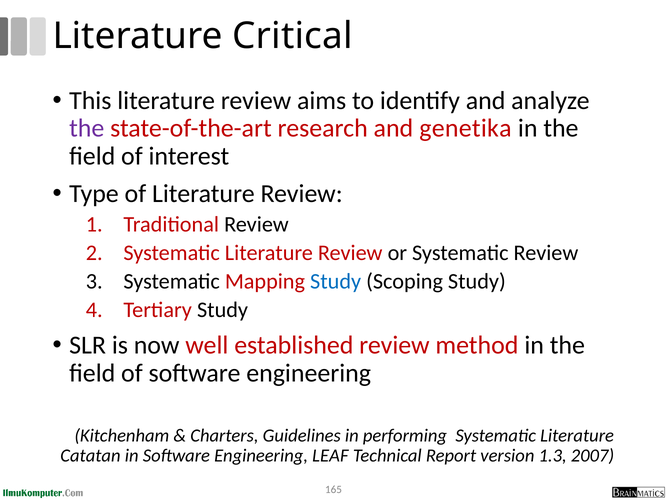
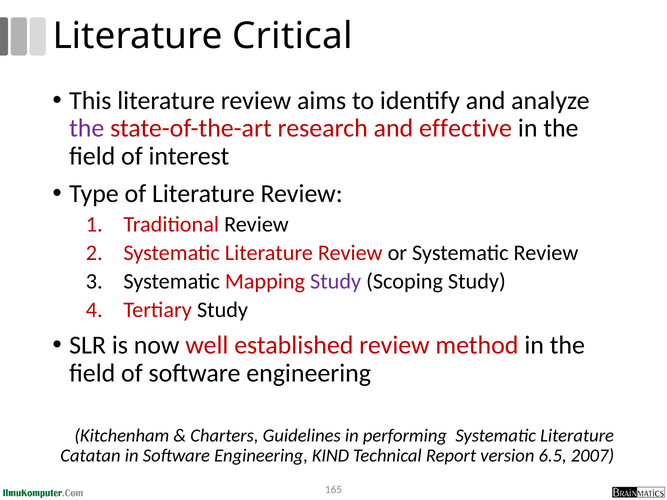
genetika: genetika -> effective (465, 128)
Study colour: blue -> purple (336, 282)
LEAF: LEAF -> KIND (331, 456)
1.3: 1.3 -> 6.5 (553, 456)
